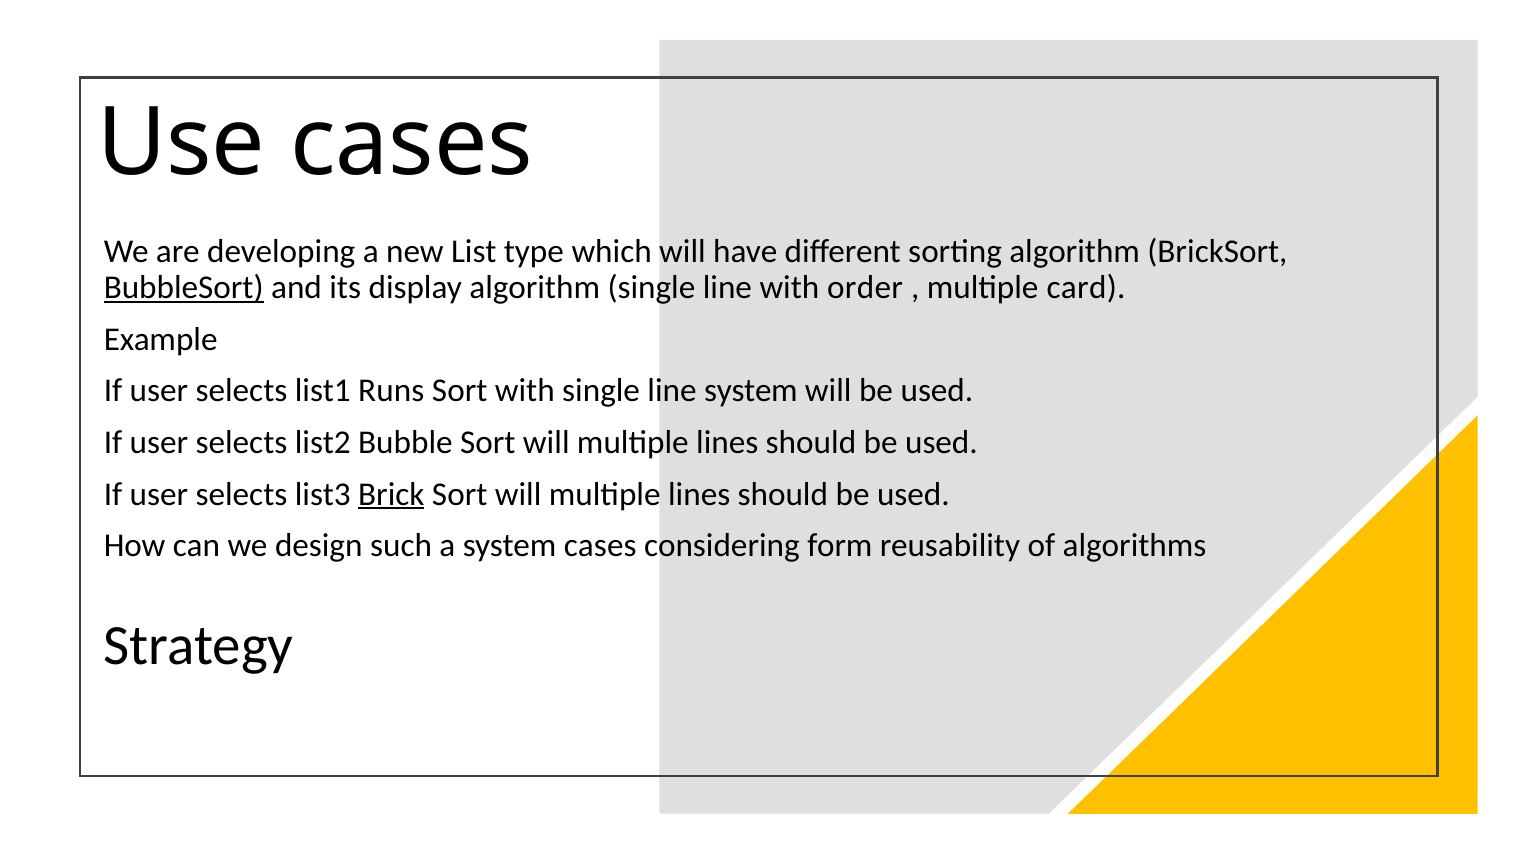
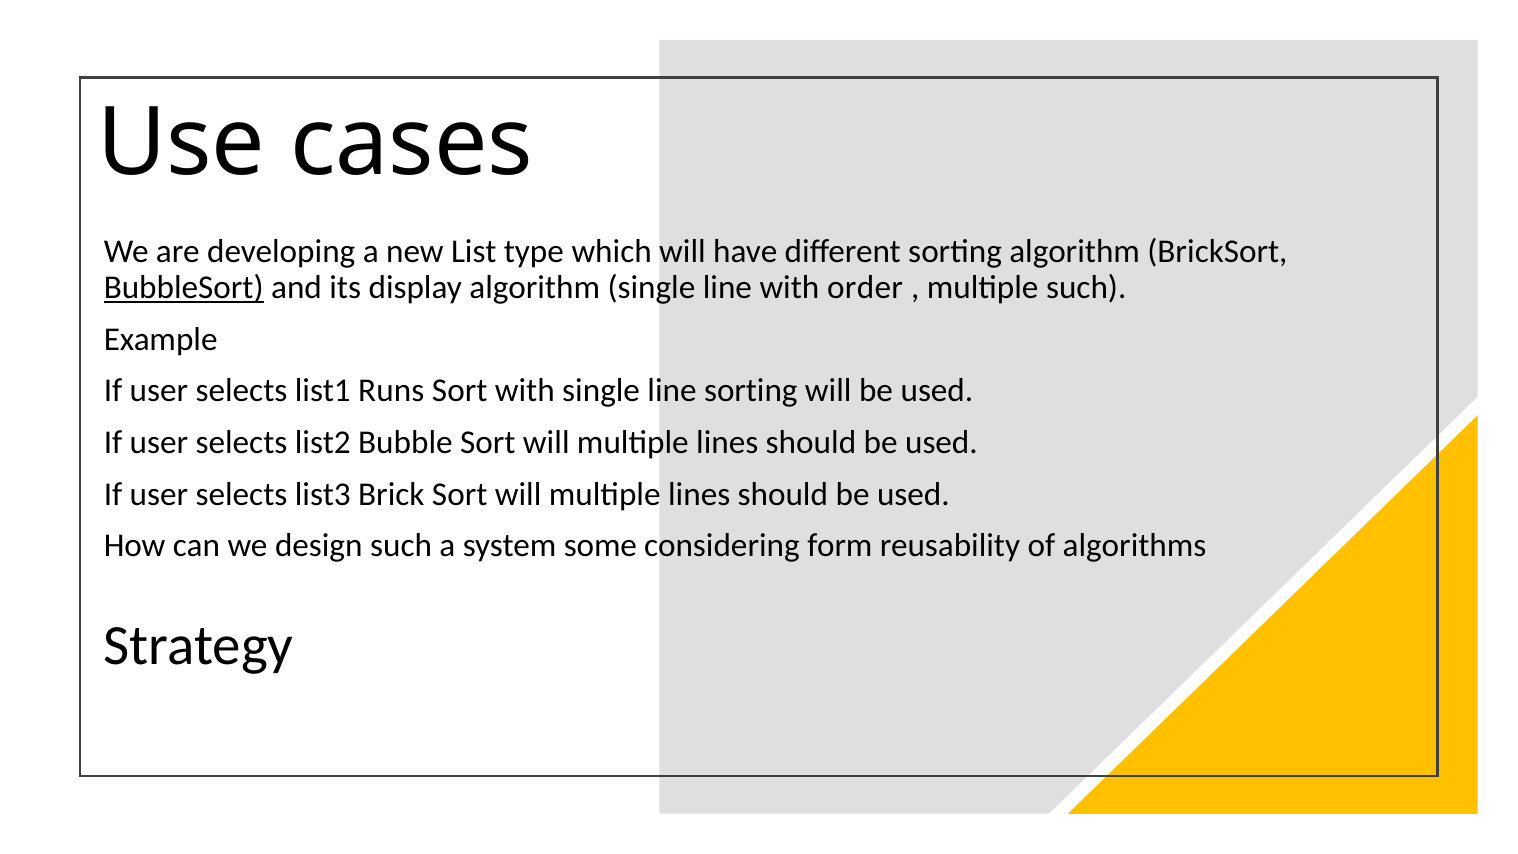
multiple card: card -> such (1086, 287)
line system: system -> sorting (751, 391)
Brick underline: present -> none (391, 494)
system cases: cases -> some (600, 546)
